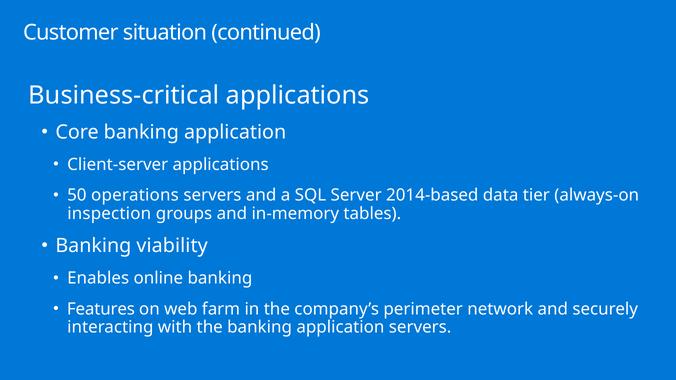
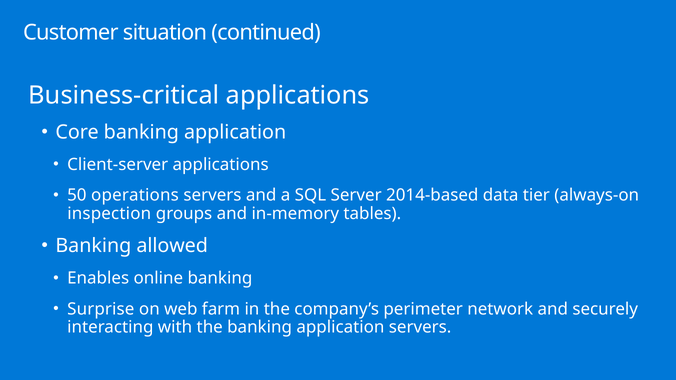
viability: viability -> allowed (172, 246)
Features: Features -> Surprise (101, 309)
